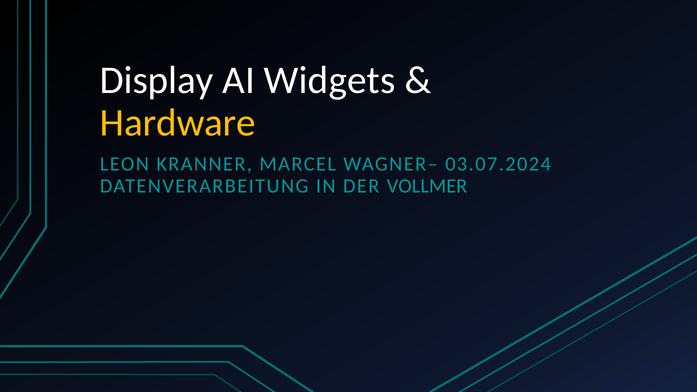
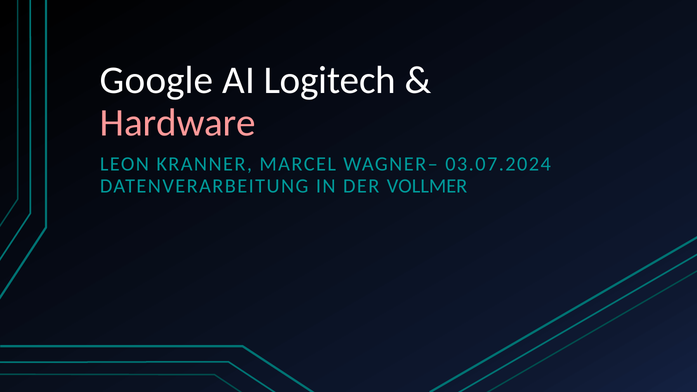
Display: Display -> Google (157, 81)
Widgets: Widgets -> Logitech (330, 81)
Hardware colour: yellow -> pink (178, 123)
